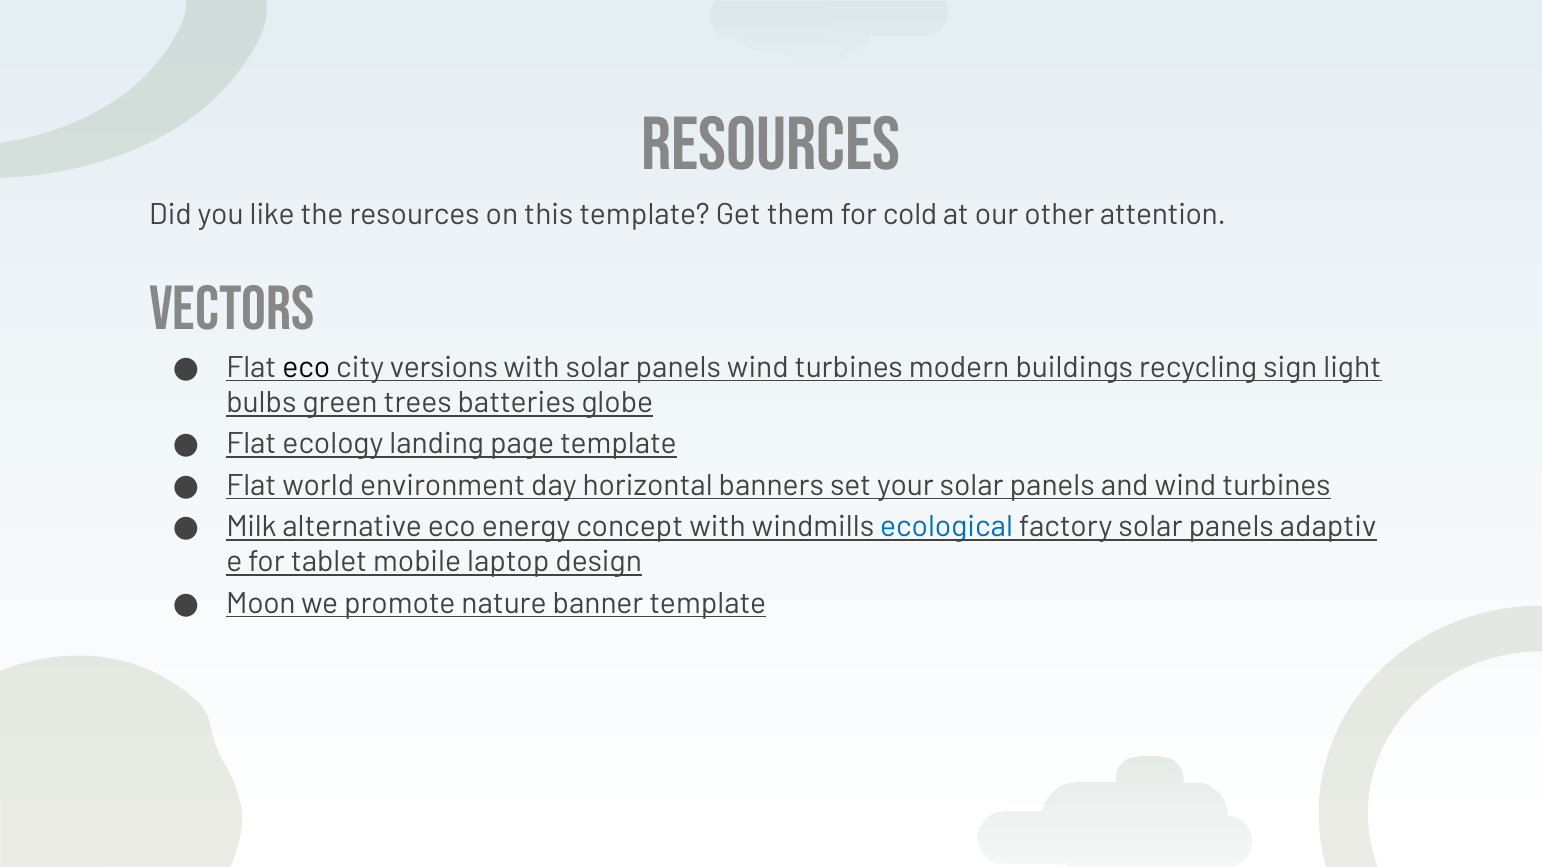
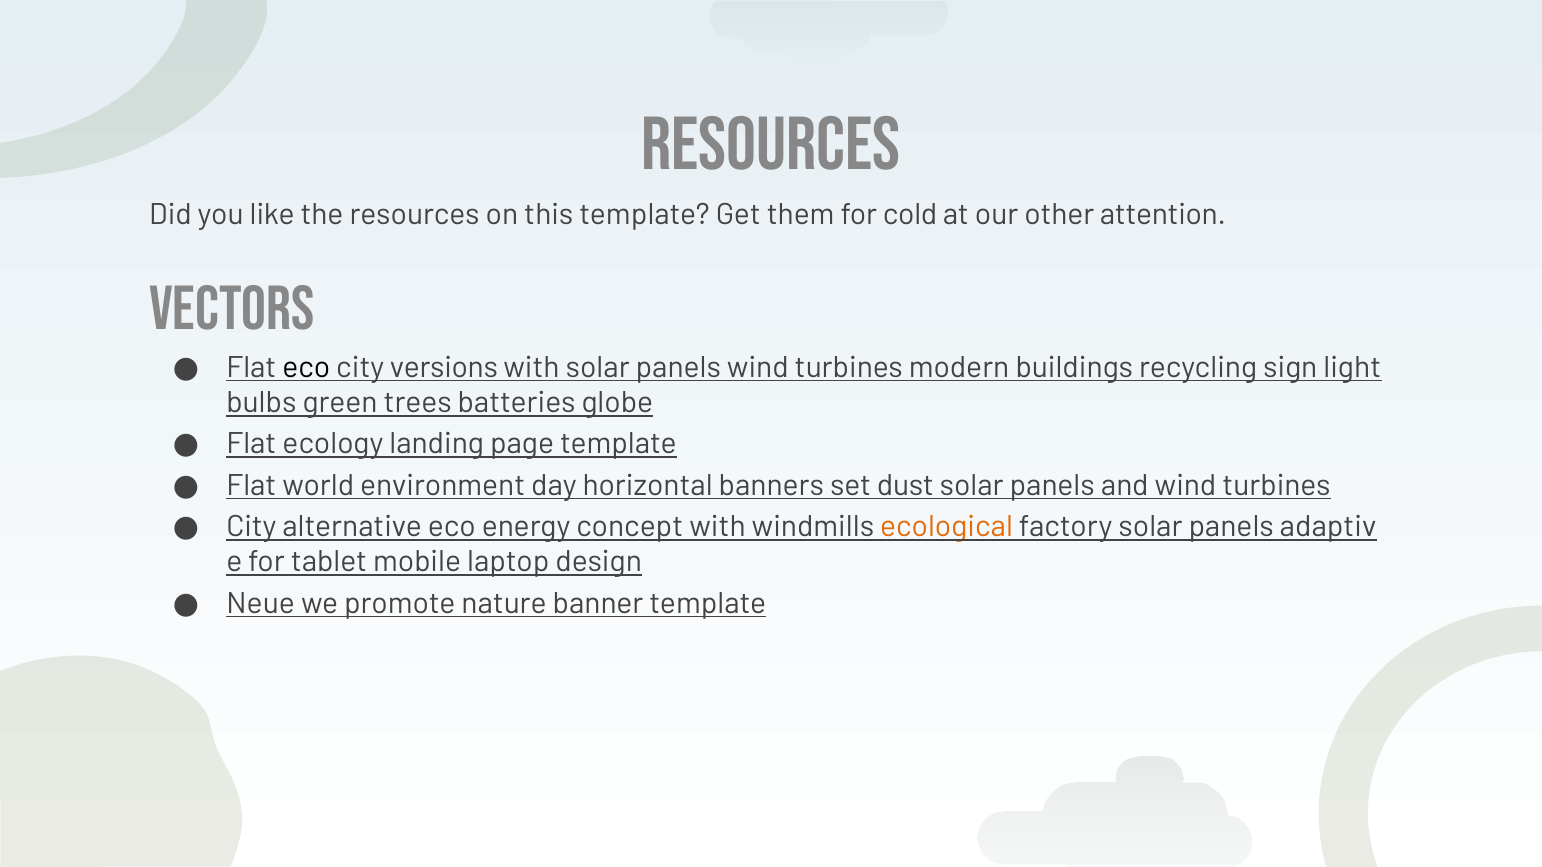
your: your -> dust (905, 486)
Milk: Milk -> City (251, 527)
ecological colour: blue -> orange (946, 527)
Moon: Moon -> Neue (261, 604)
